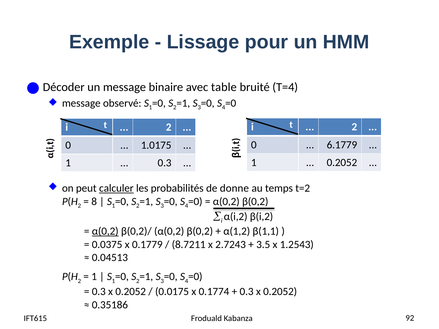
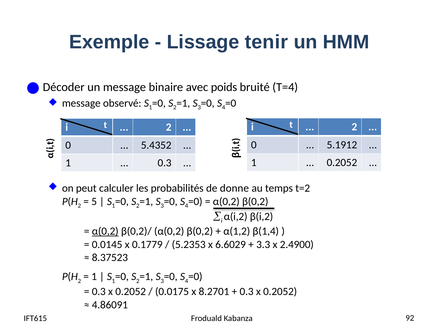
pour: pour -> tenir (266, 42)
table: table -> poids (224, 87)
6.1779: 6.1779 -> 5.1912 (342, 145)
1.0175: 1.0175 -> 5.4352 (156, 145)
calculer underline: present -> none (116, 188)
8: 8 -> 5 (94, 202)
β(1,1: β(1,1 -> β(1,4 (266, 232)
0.0375: 0.0375 -> 0.0145 (107, 245)
8.7211: 8.7211 -> 5.2353 (189, 245)
2.7243: 2.7243 -> 6.6029 (231, 245)
3.5: 3.5 -> 3.3 (263, 245)
1.2543: 1.2543 -> 2.4900 (297, 245)
0.04513: 0.04513 -> 8.37523 (110, 258)
0.1774: 0.1774 -> 8.2701 (214, 292)
0.35186: 0.35186 -> 4.86091 (110, 305)
